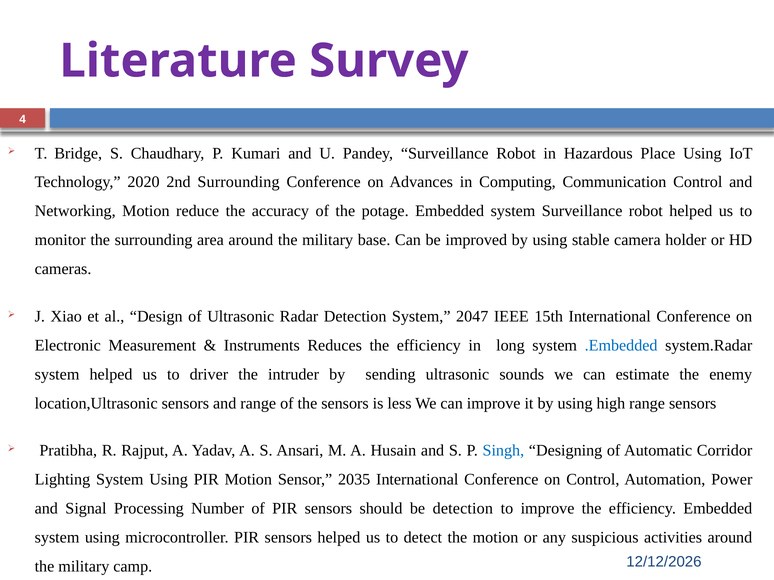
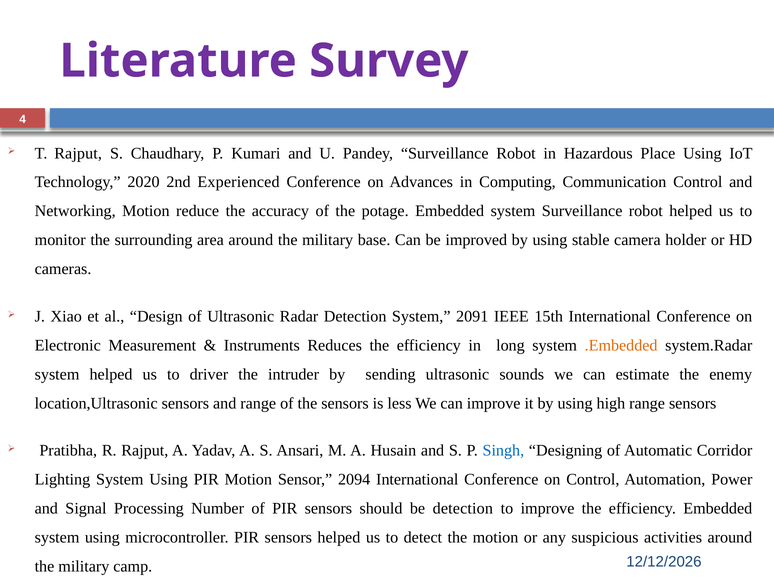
T Bridge: Bridge -> Rajput (78, 153)
2nd Surrounding: Surrounding -> Experienced (239, 182)
2047: 2047 -> 2091 (472, 317)
.Embedded colour: blue -> orange (621, 346)
2035: 2035 -> 2094 (354, 480)
